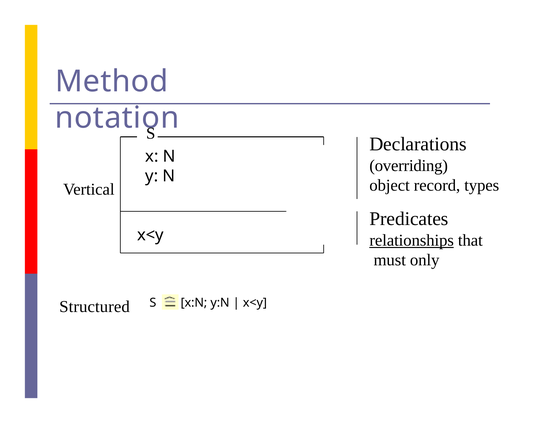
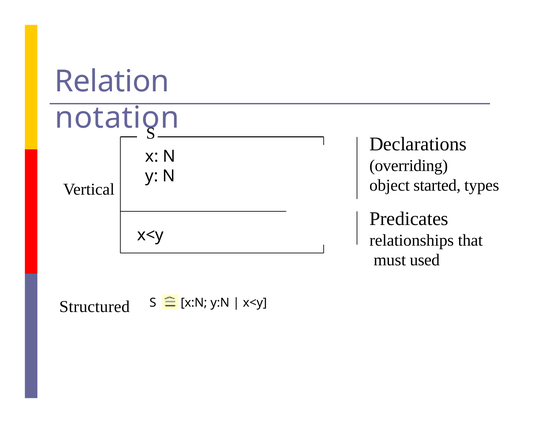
Method: Method -> Relation (112, 82)
record: record -> started (437, 186)
relationships underline: present -> none (412, 240)
only: only -> used (425, 260)
